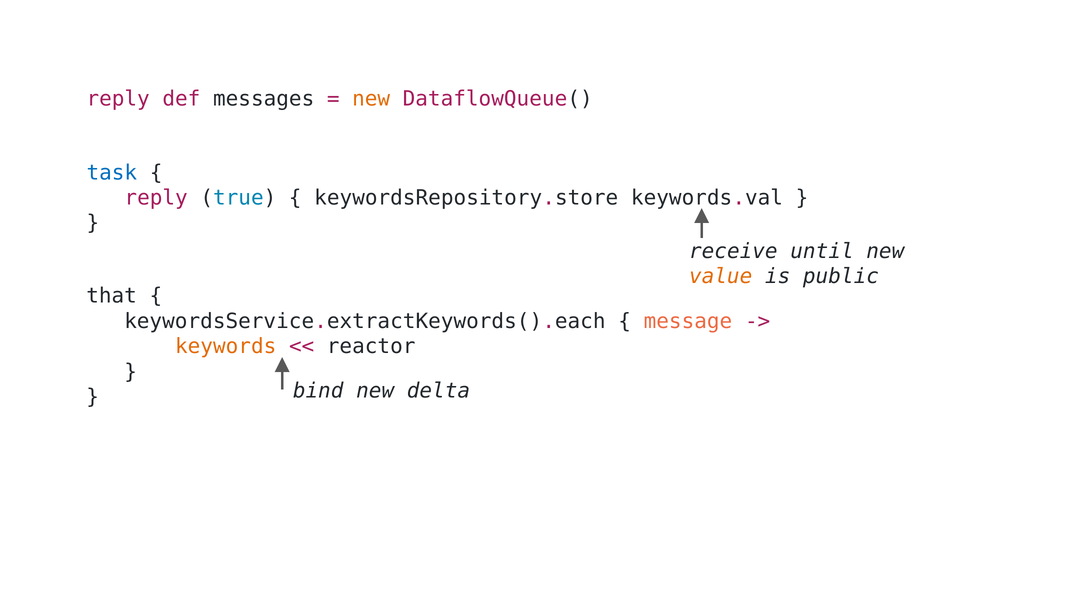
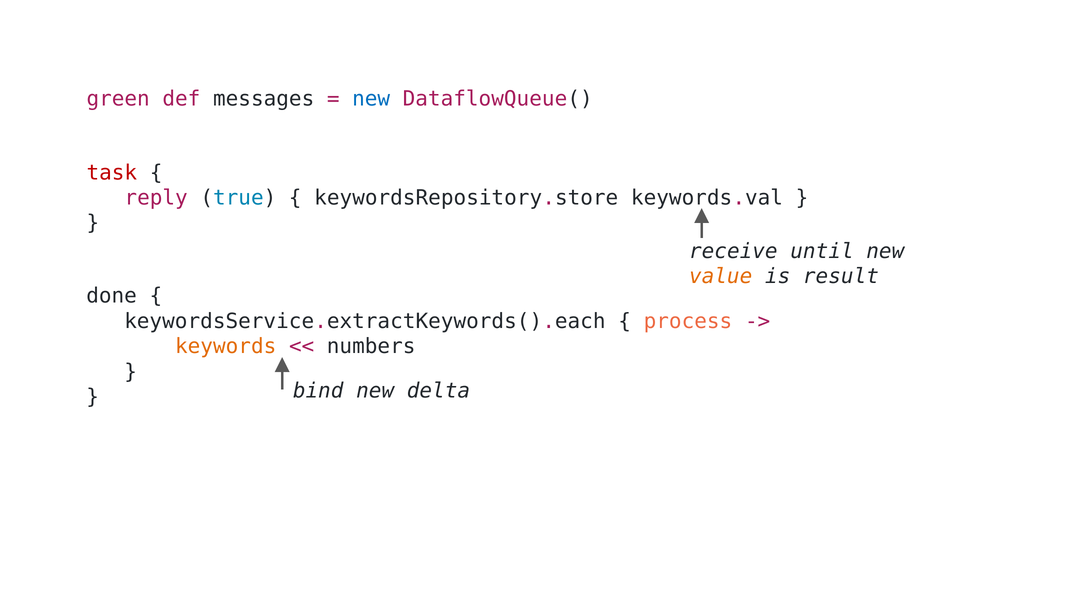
reply: reply -> green (118, 99)
new colour: orange -> blue (371, 99)
task colour: blue -> red (112, 173)
public: public -> result (841, 277)
that: that -> done (112, 296)
message: message -> process (688, 322)
reactor: reactor -> numbers (371, 347)
